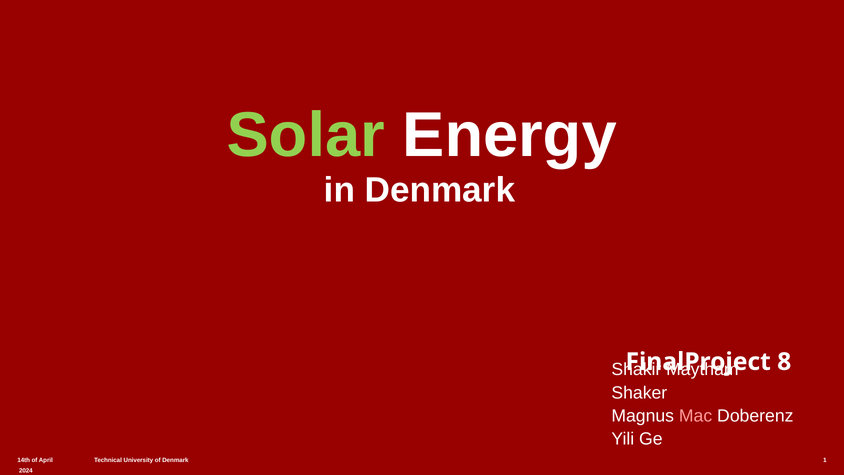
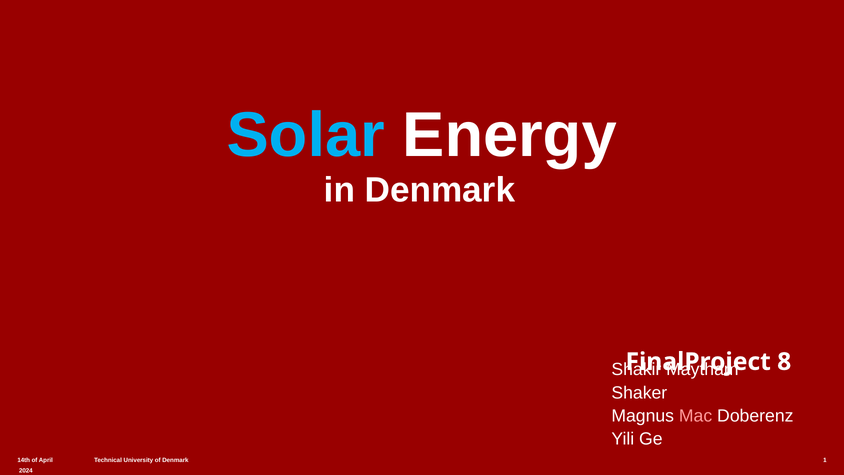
Solar colour: light green -> light blue (306, 135)
